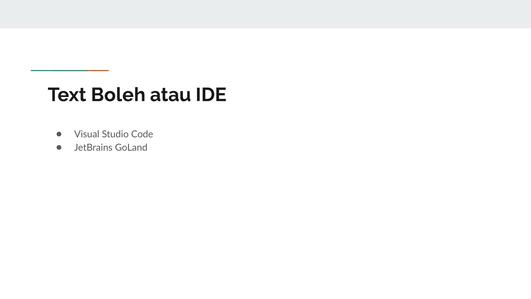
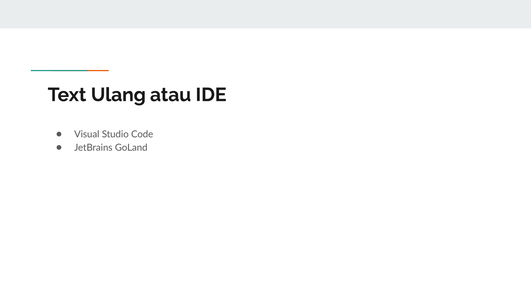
Boleh: Boleh -> Ulang (118, 95)
